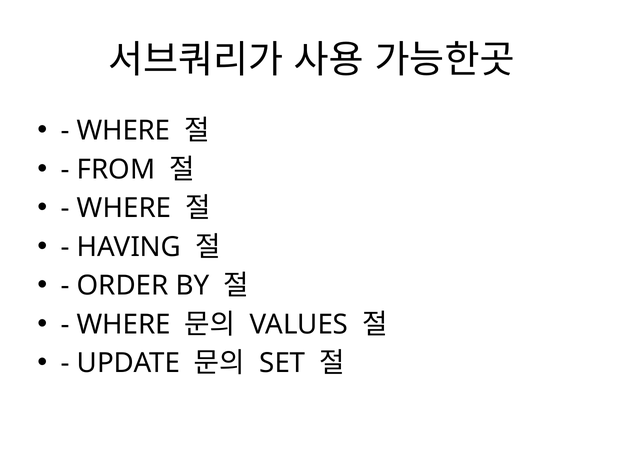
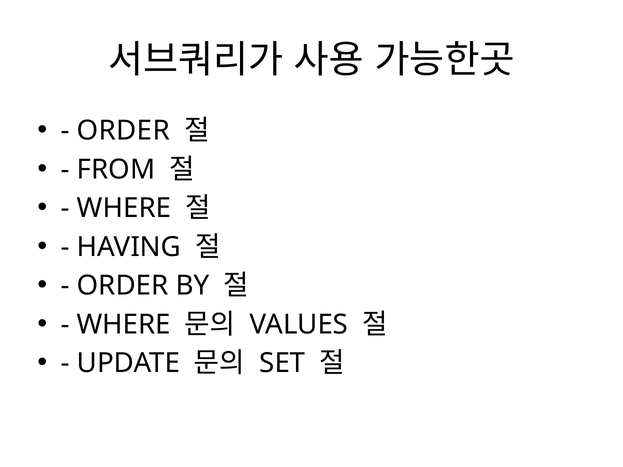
WHERE: WHERE -> ORDER (123, 131)
